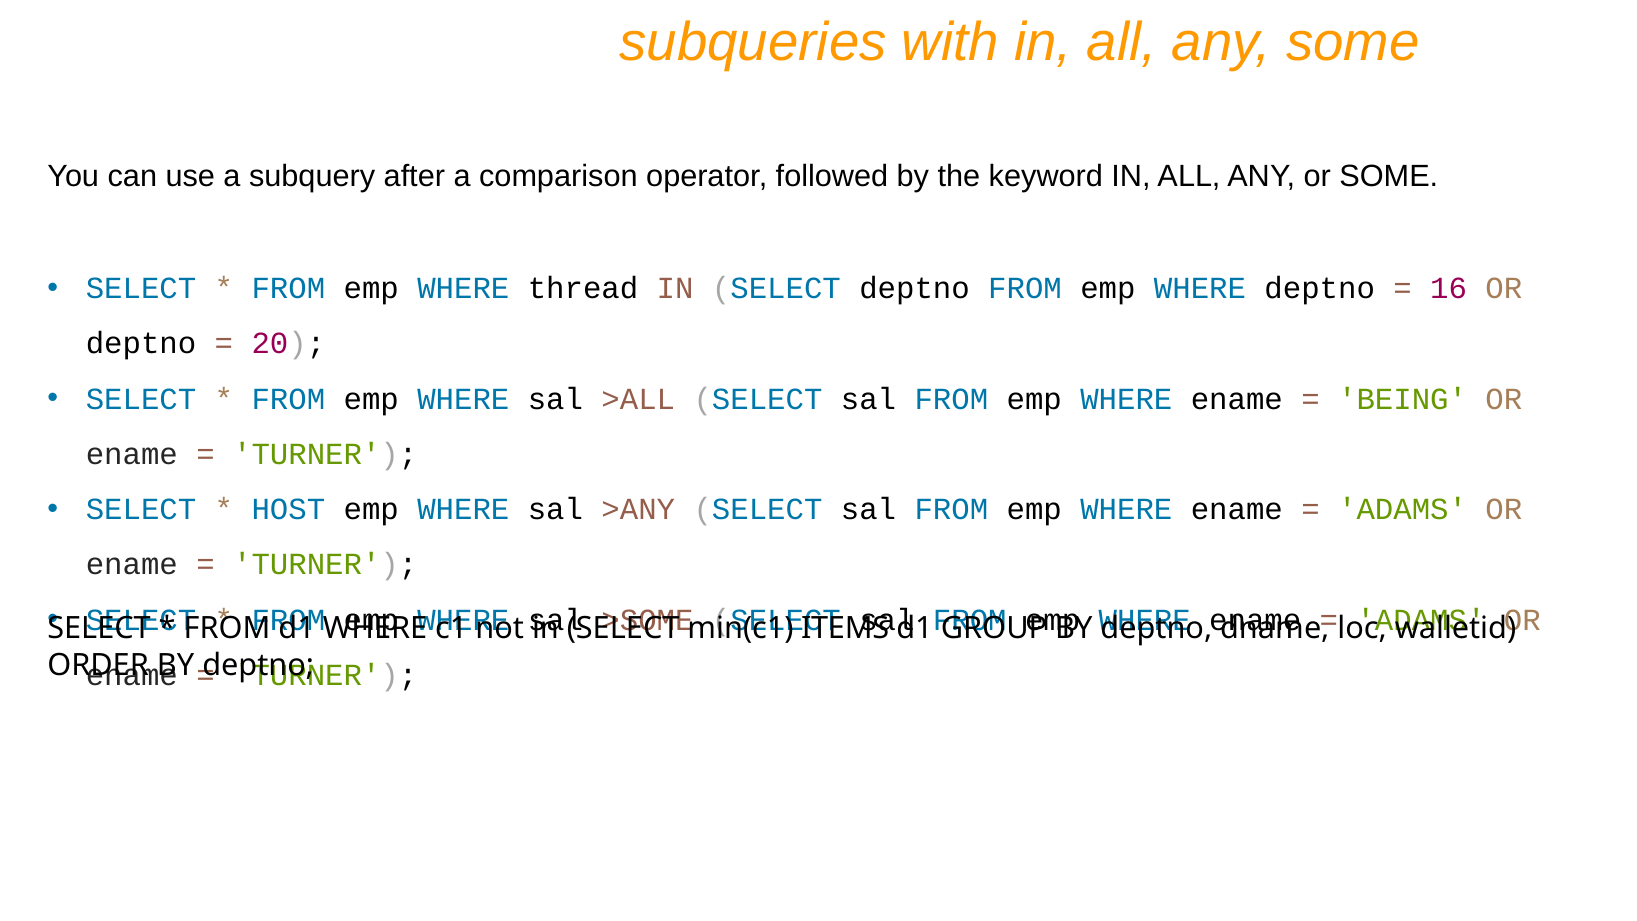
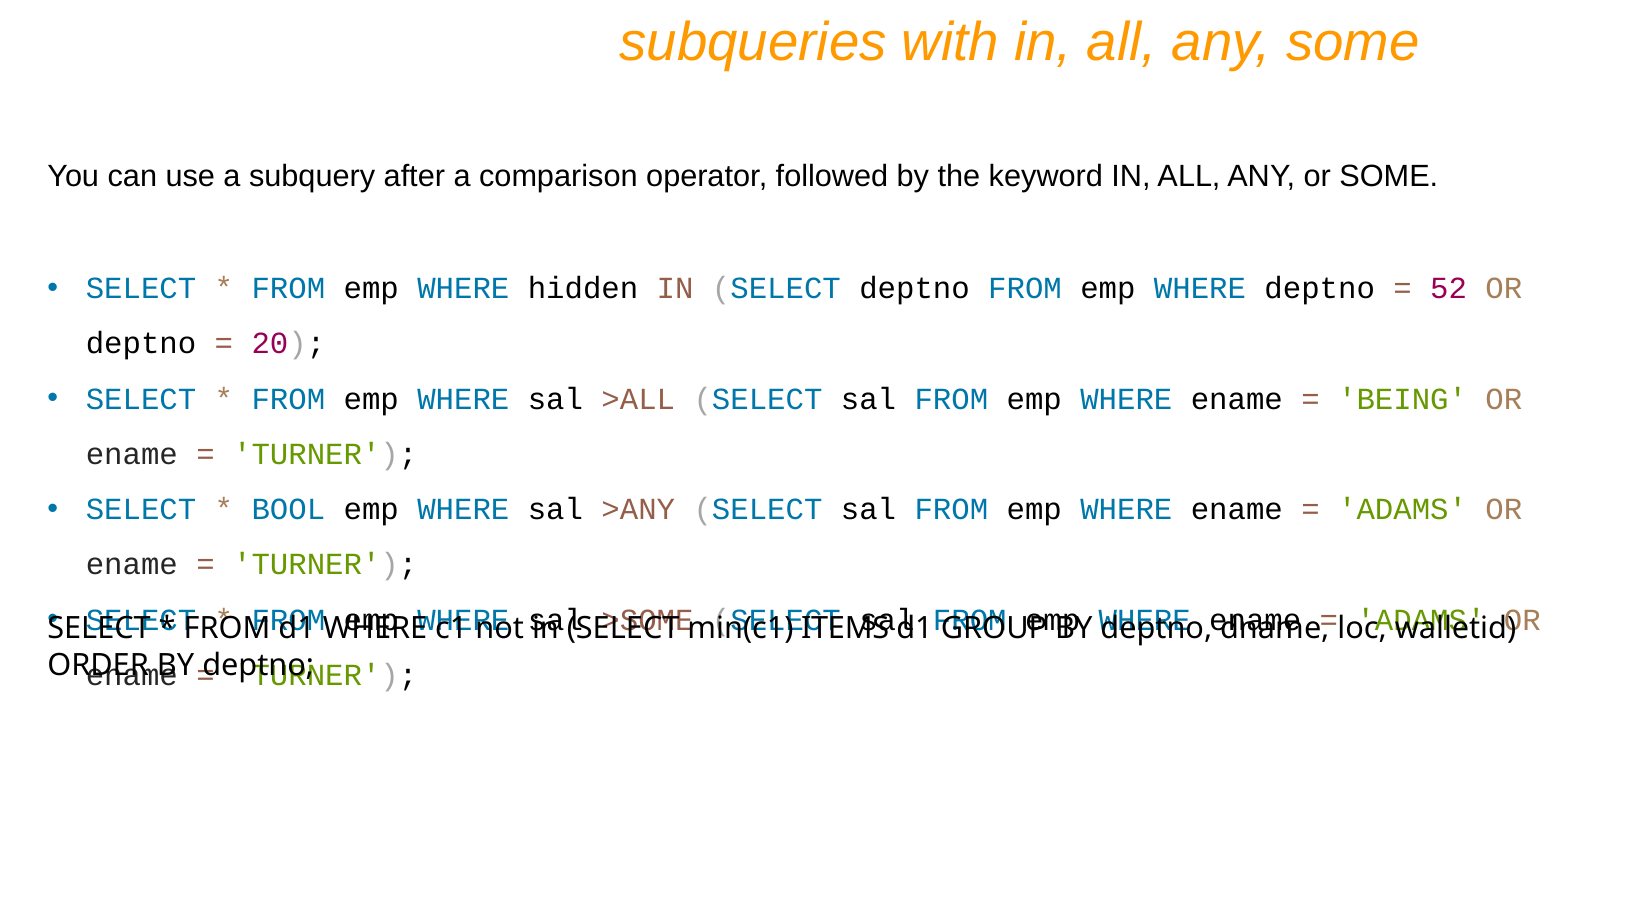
thread: thread -> hidden (583, 288)
16: 16 -> 52 (1449, 288)
HOST: HOST -> BOOL (288, 509)
